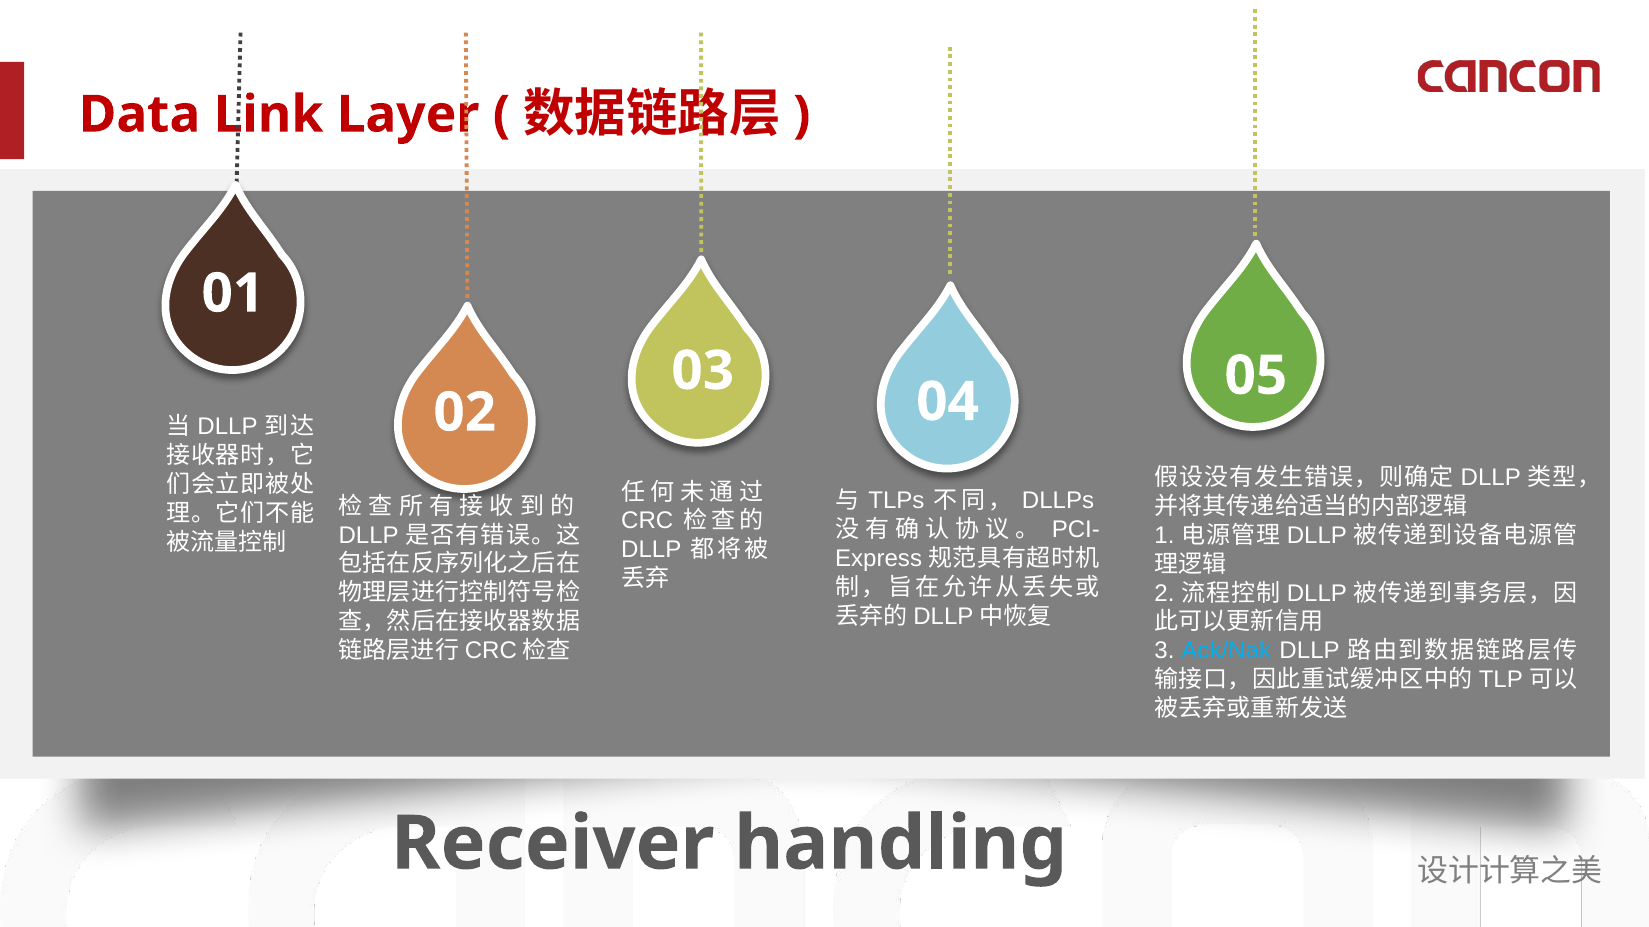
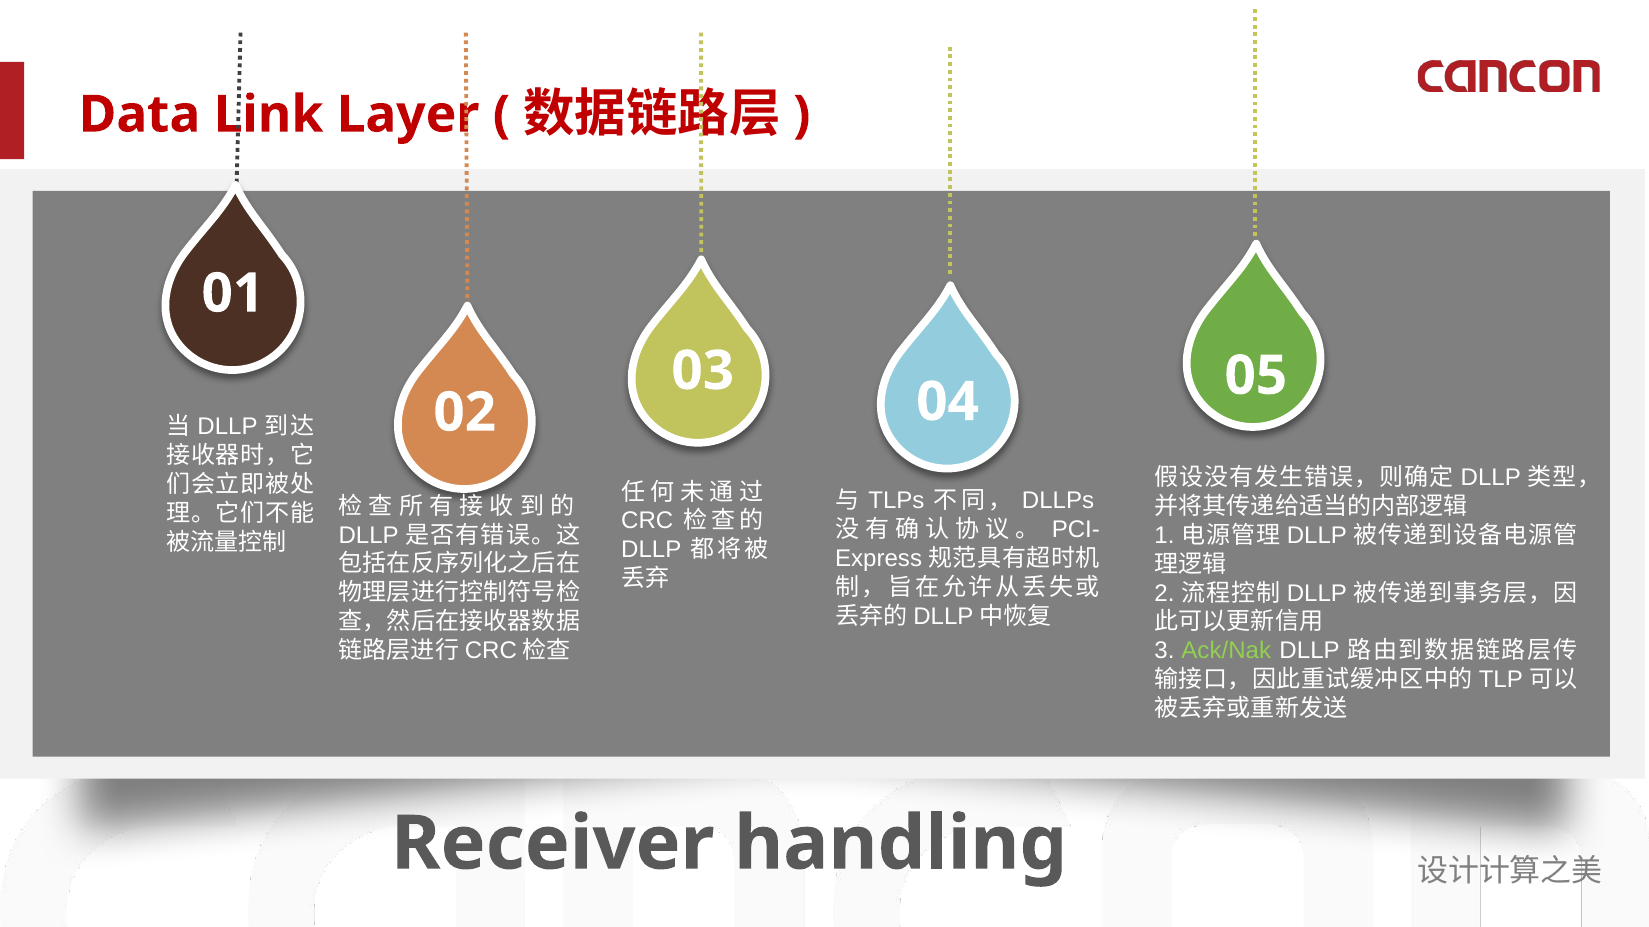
Ack/Nak colour: light blue -> light green (1226, 651)
